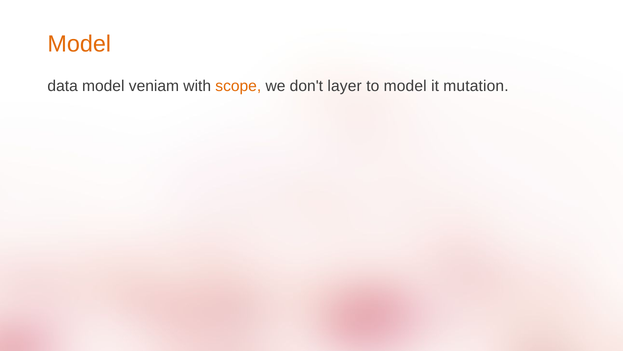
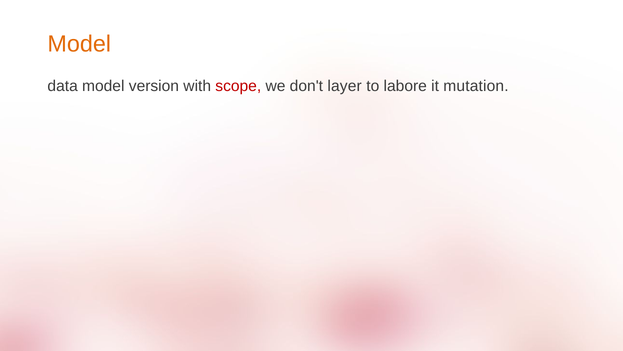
veniam: veniam -> version (154, 86)
scope colour: orange -> red (238, 86)
to model: model -> labore (405, 86)
